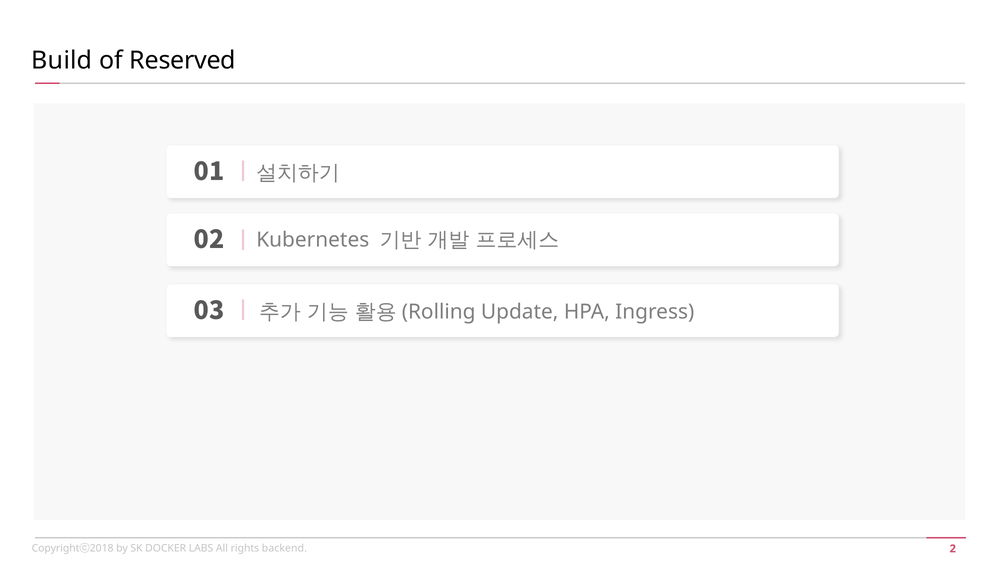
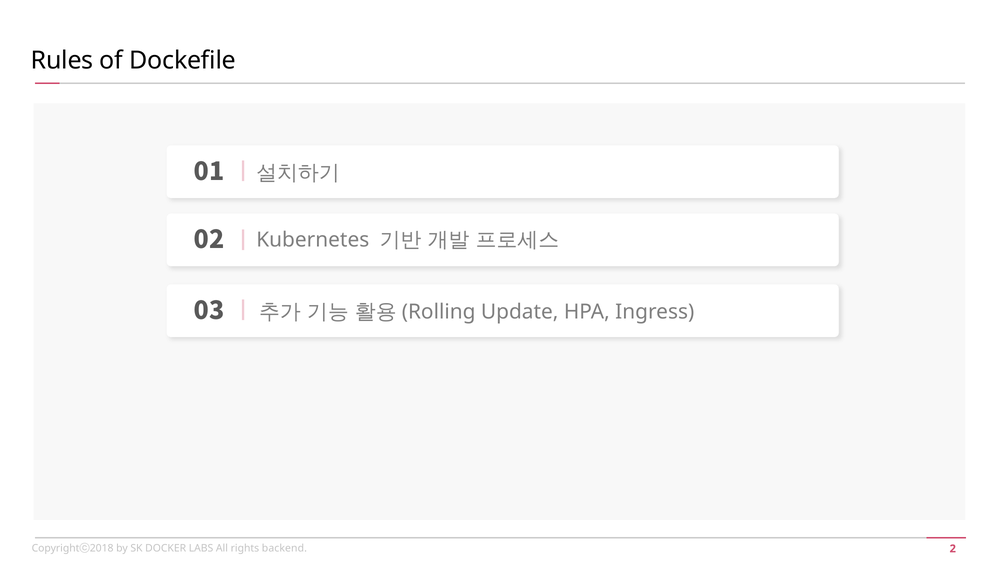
Build: Build -> Rules (62, 61)
Reserved: Reserved -> Dockefile (183, 61)
